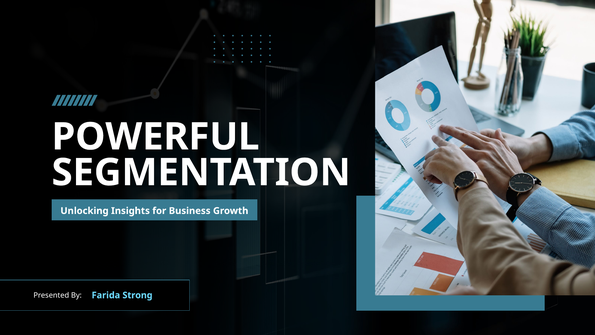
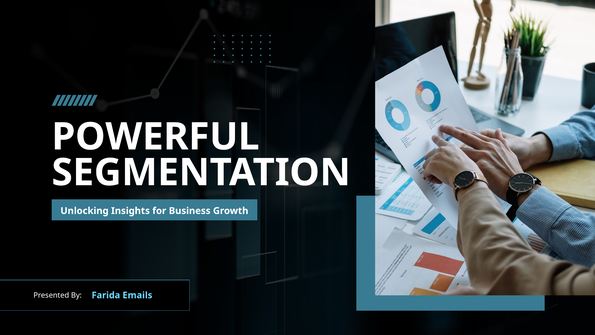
Strong: Strong -> Emails (137, 295)
